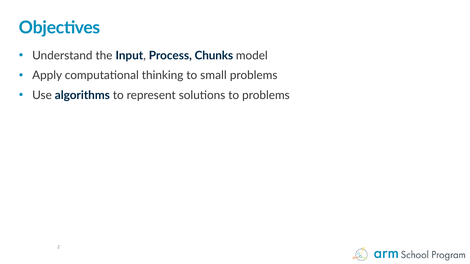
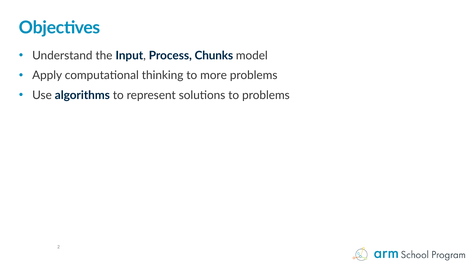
small: small -> more (214, 76)
